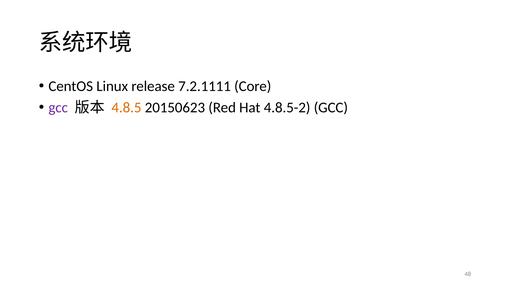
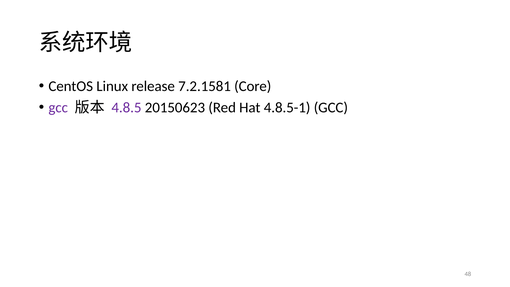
7.2.1111: 7.2.1111 -> 7.2.1581 (205, 86)
4.8.5 colour: orange -> purple (126, 108)
4.8.5-2: 4.8.5-2 -> 4.8.5-1 (287, 108)
